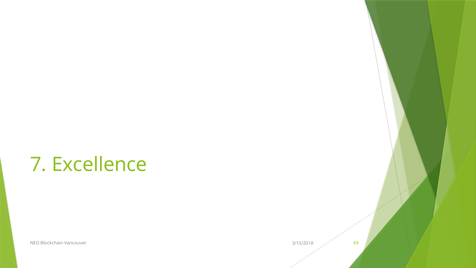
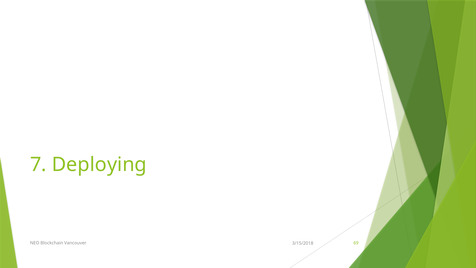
Excellence: Excellence -> Deploying (99, 164)
